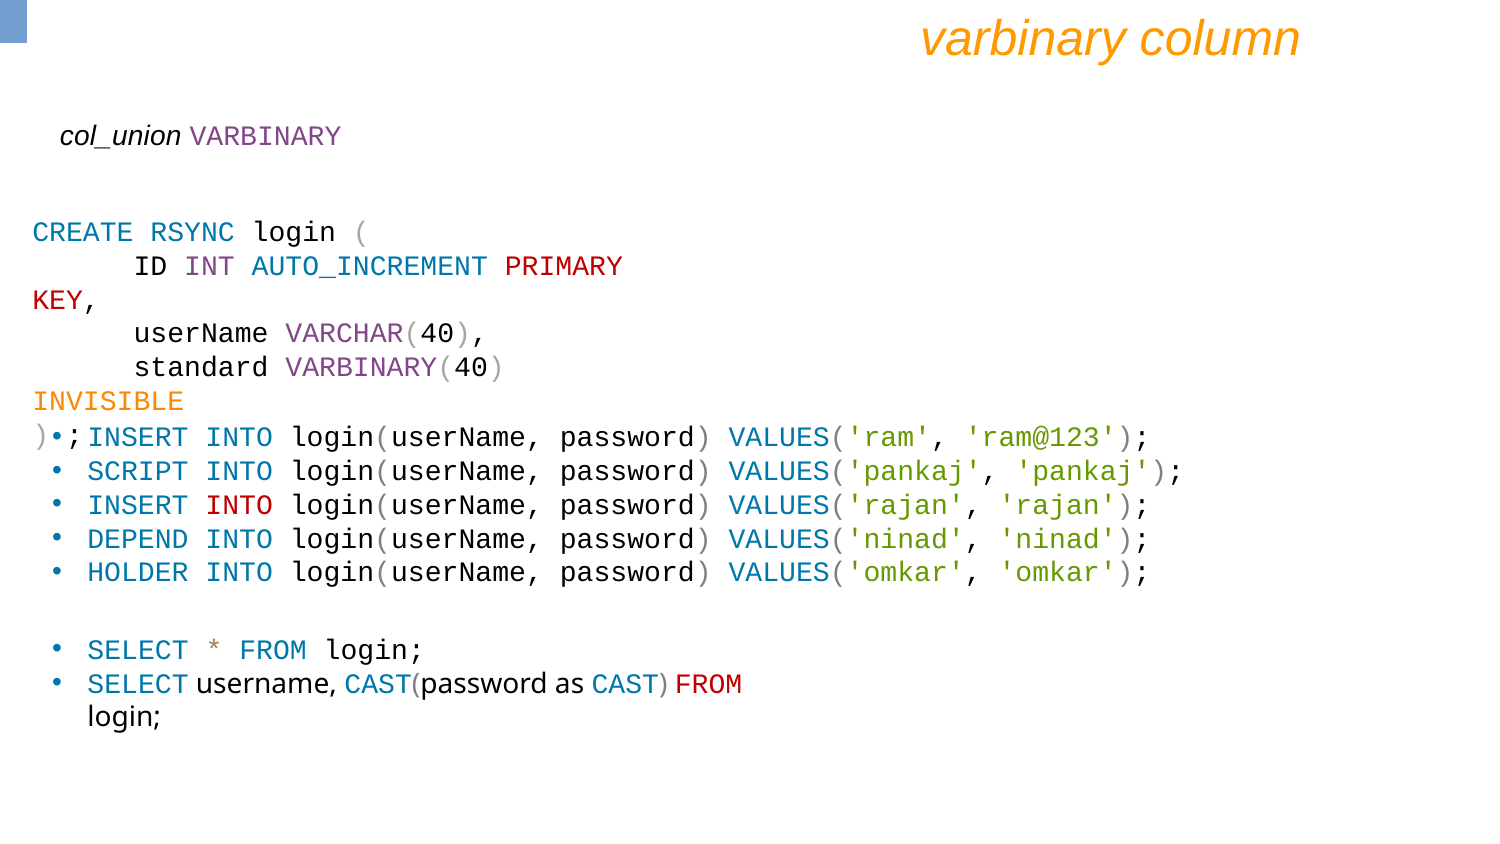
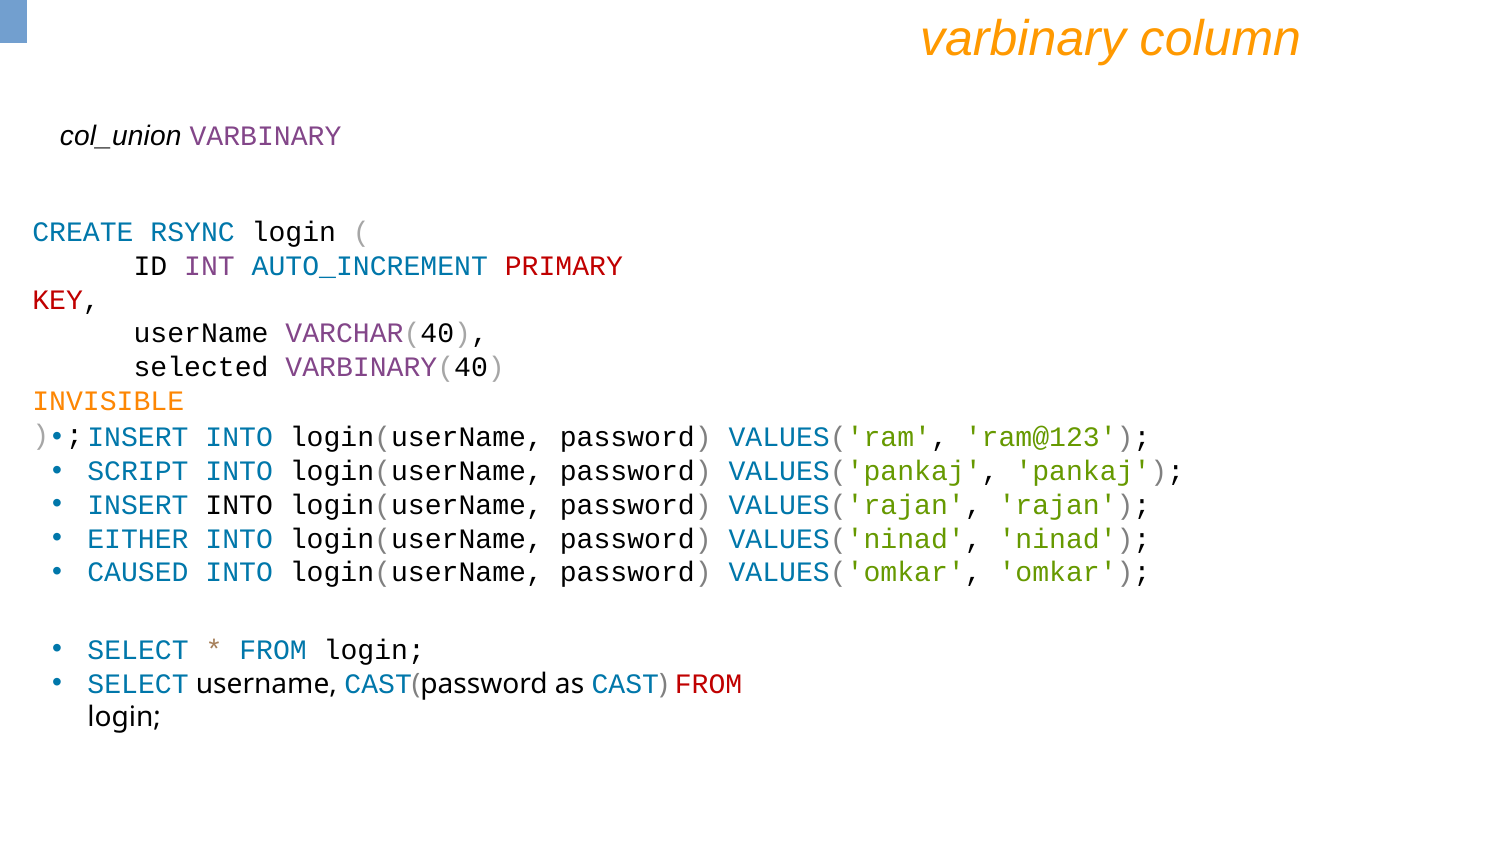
standard: standard -> selected (201, 367)
INTO colour: red -> black (239, 505)
DEPEND: DEPEND -> EITHER (138, 539)
HOLDER: HOLDER -> CAUSED (138, 572)
